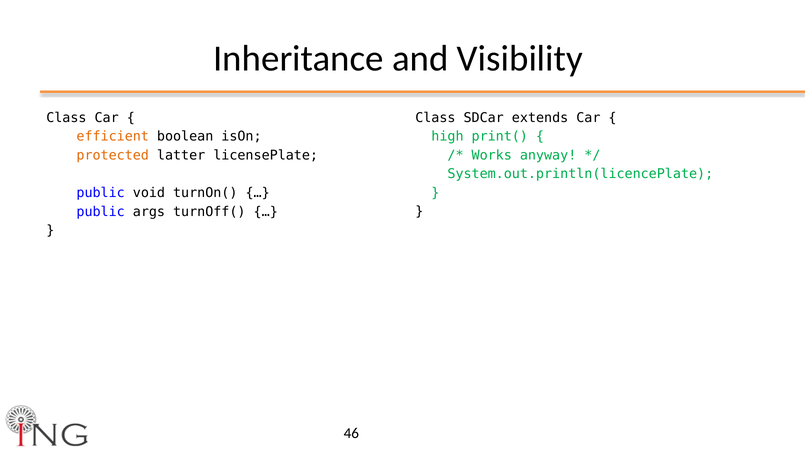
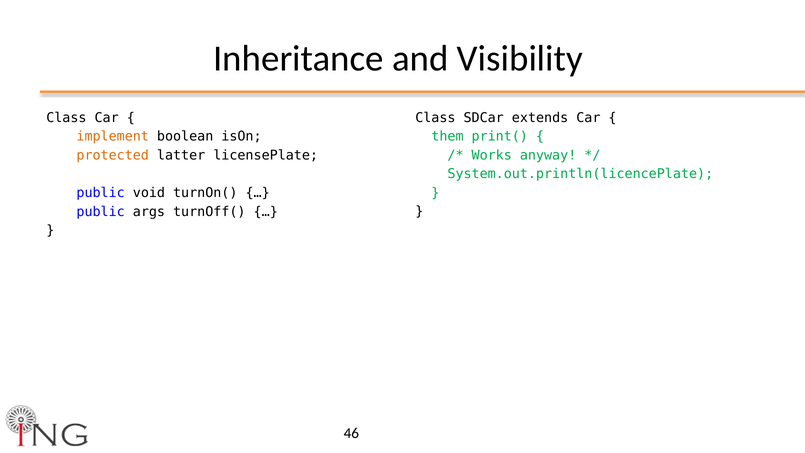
high: high -> them (447, 136)
efficient: efficient -> implement (113, 136)
